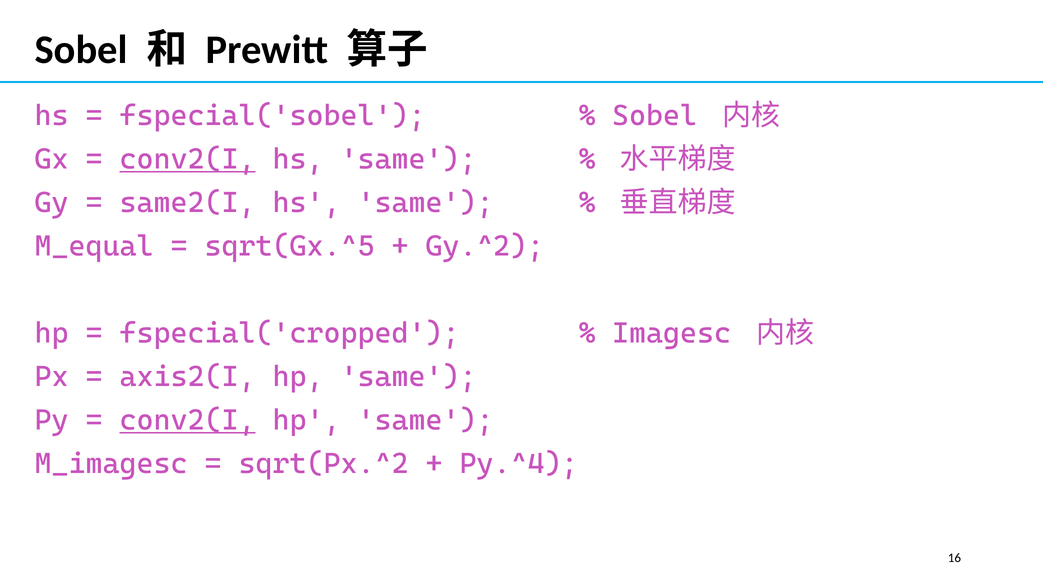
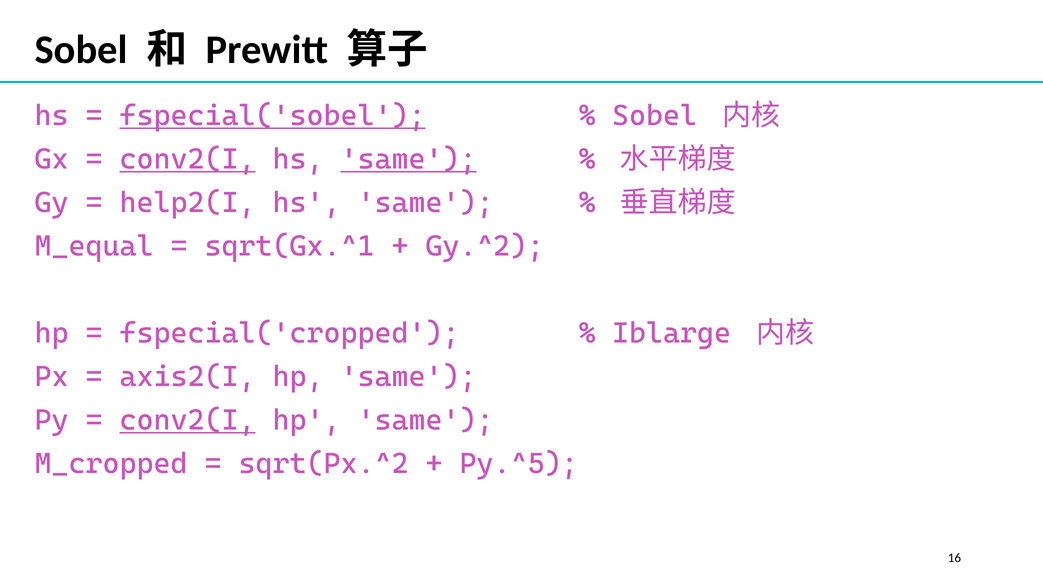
fspecial('sobel underline: none -> present (273, 116)
same underline: none -> present (409, 159)
same2(I: same2(I -> help2(I (188, 203)
sqrt(Gx.^5: sqrt(Gx.^5 -> sqrt(Gx.^1 (290, 246)
Imagesc: Imagesc -> Iblarge (672, 333)
M_imagesc: M_imagesc -> M_cropped (111, 463)
Py.^4: Py.^4 -> Py.^5 (519, 463)
